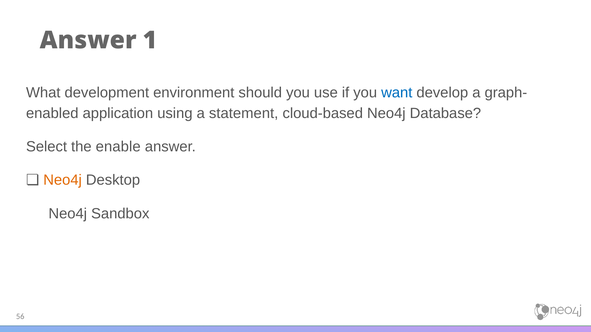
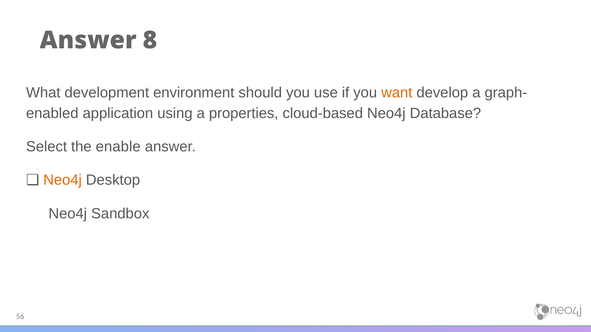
1: 1 -> 8 (150, 41)
want colour: blue -> orange (397, 93)
statement: statement -> properties (244, 113)
